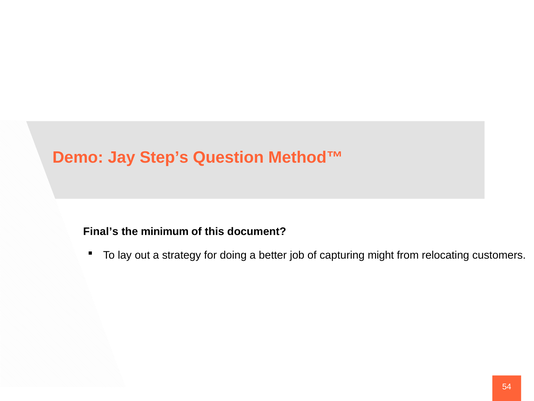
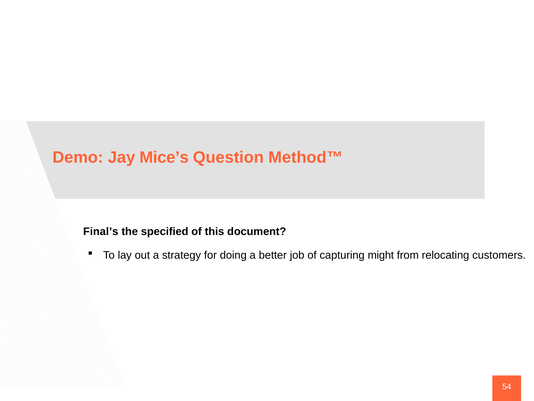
Step’s: Step’s -> Mice’s (164, 157)
minimum: minimum -> specified (165, 231)
